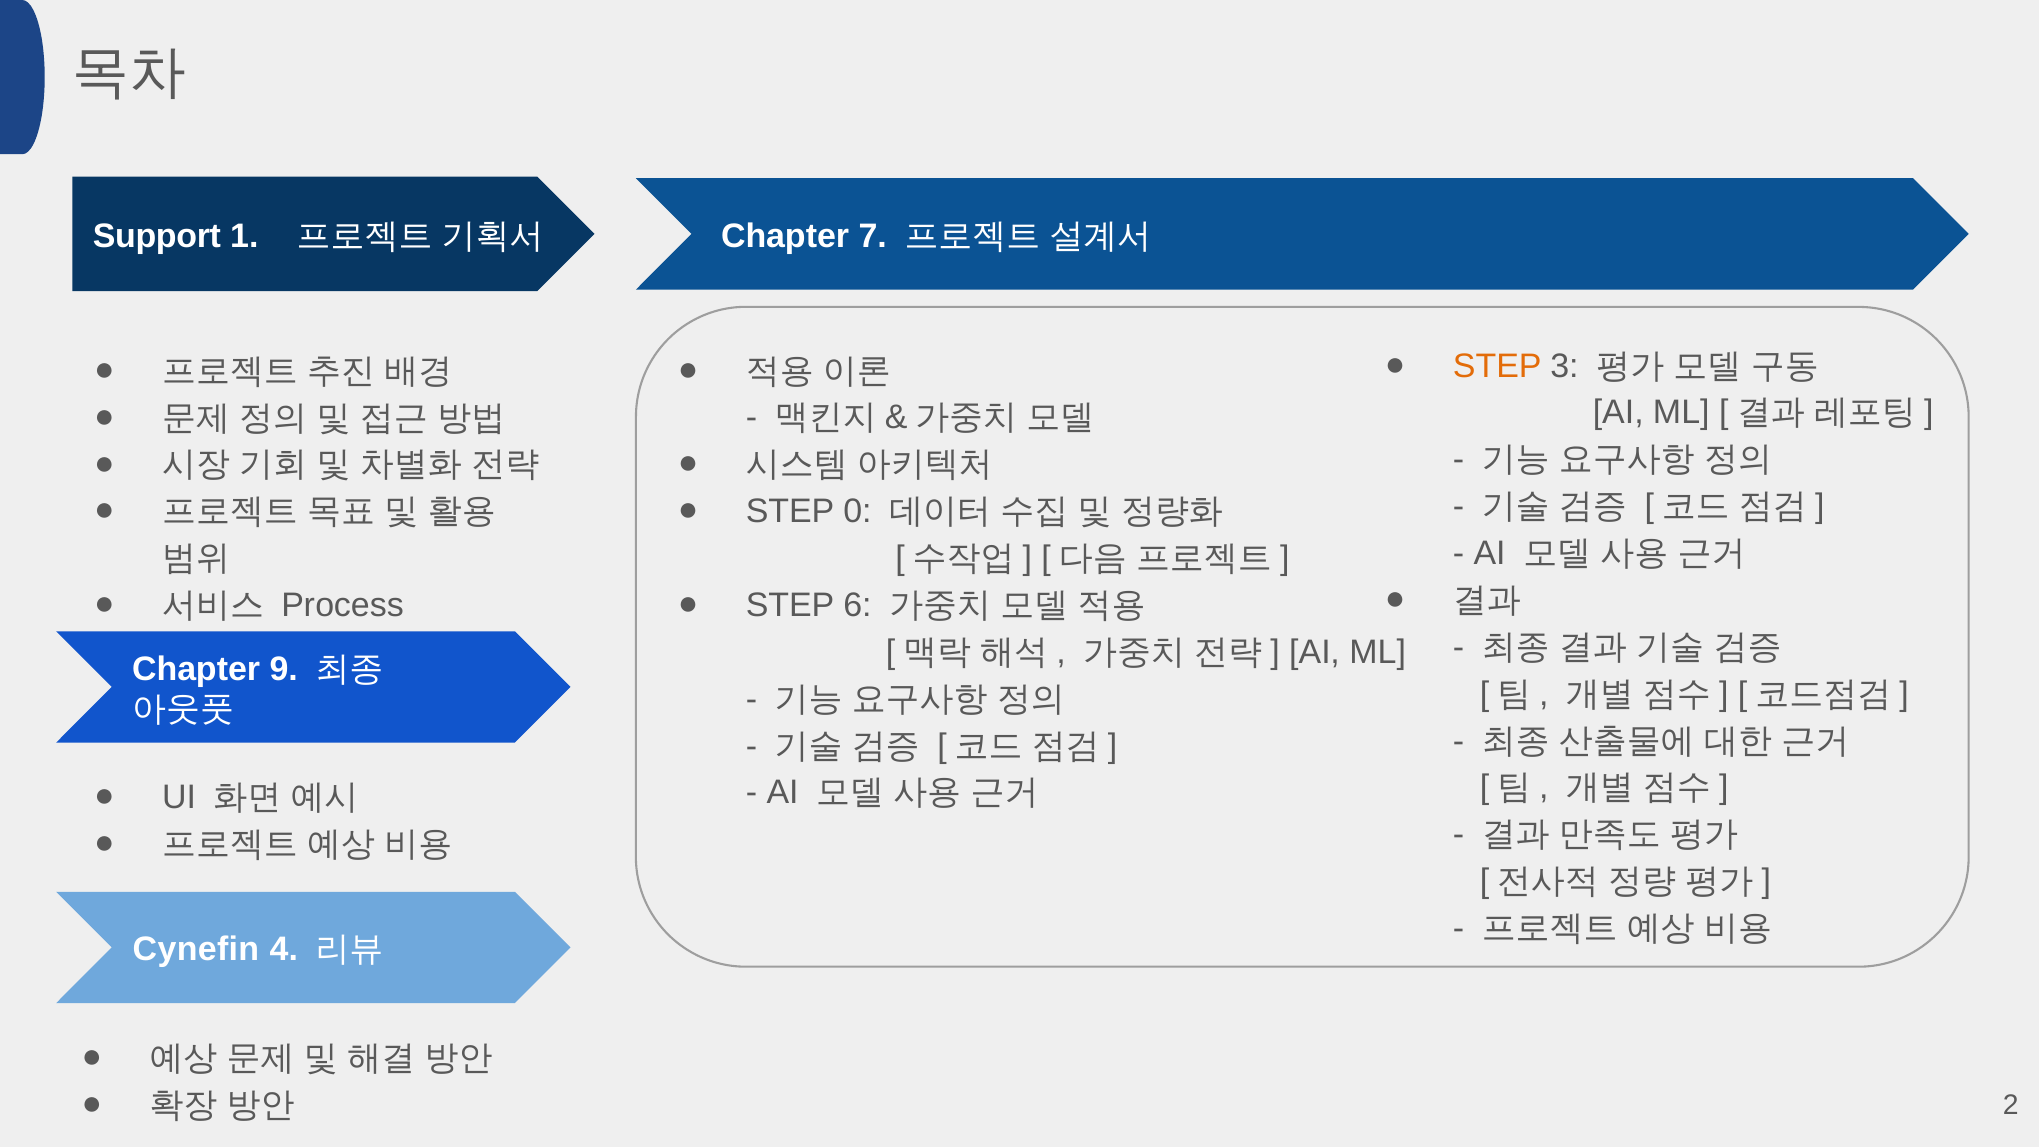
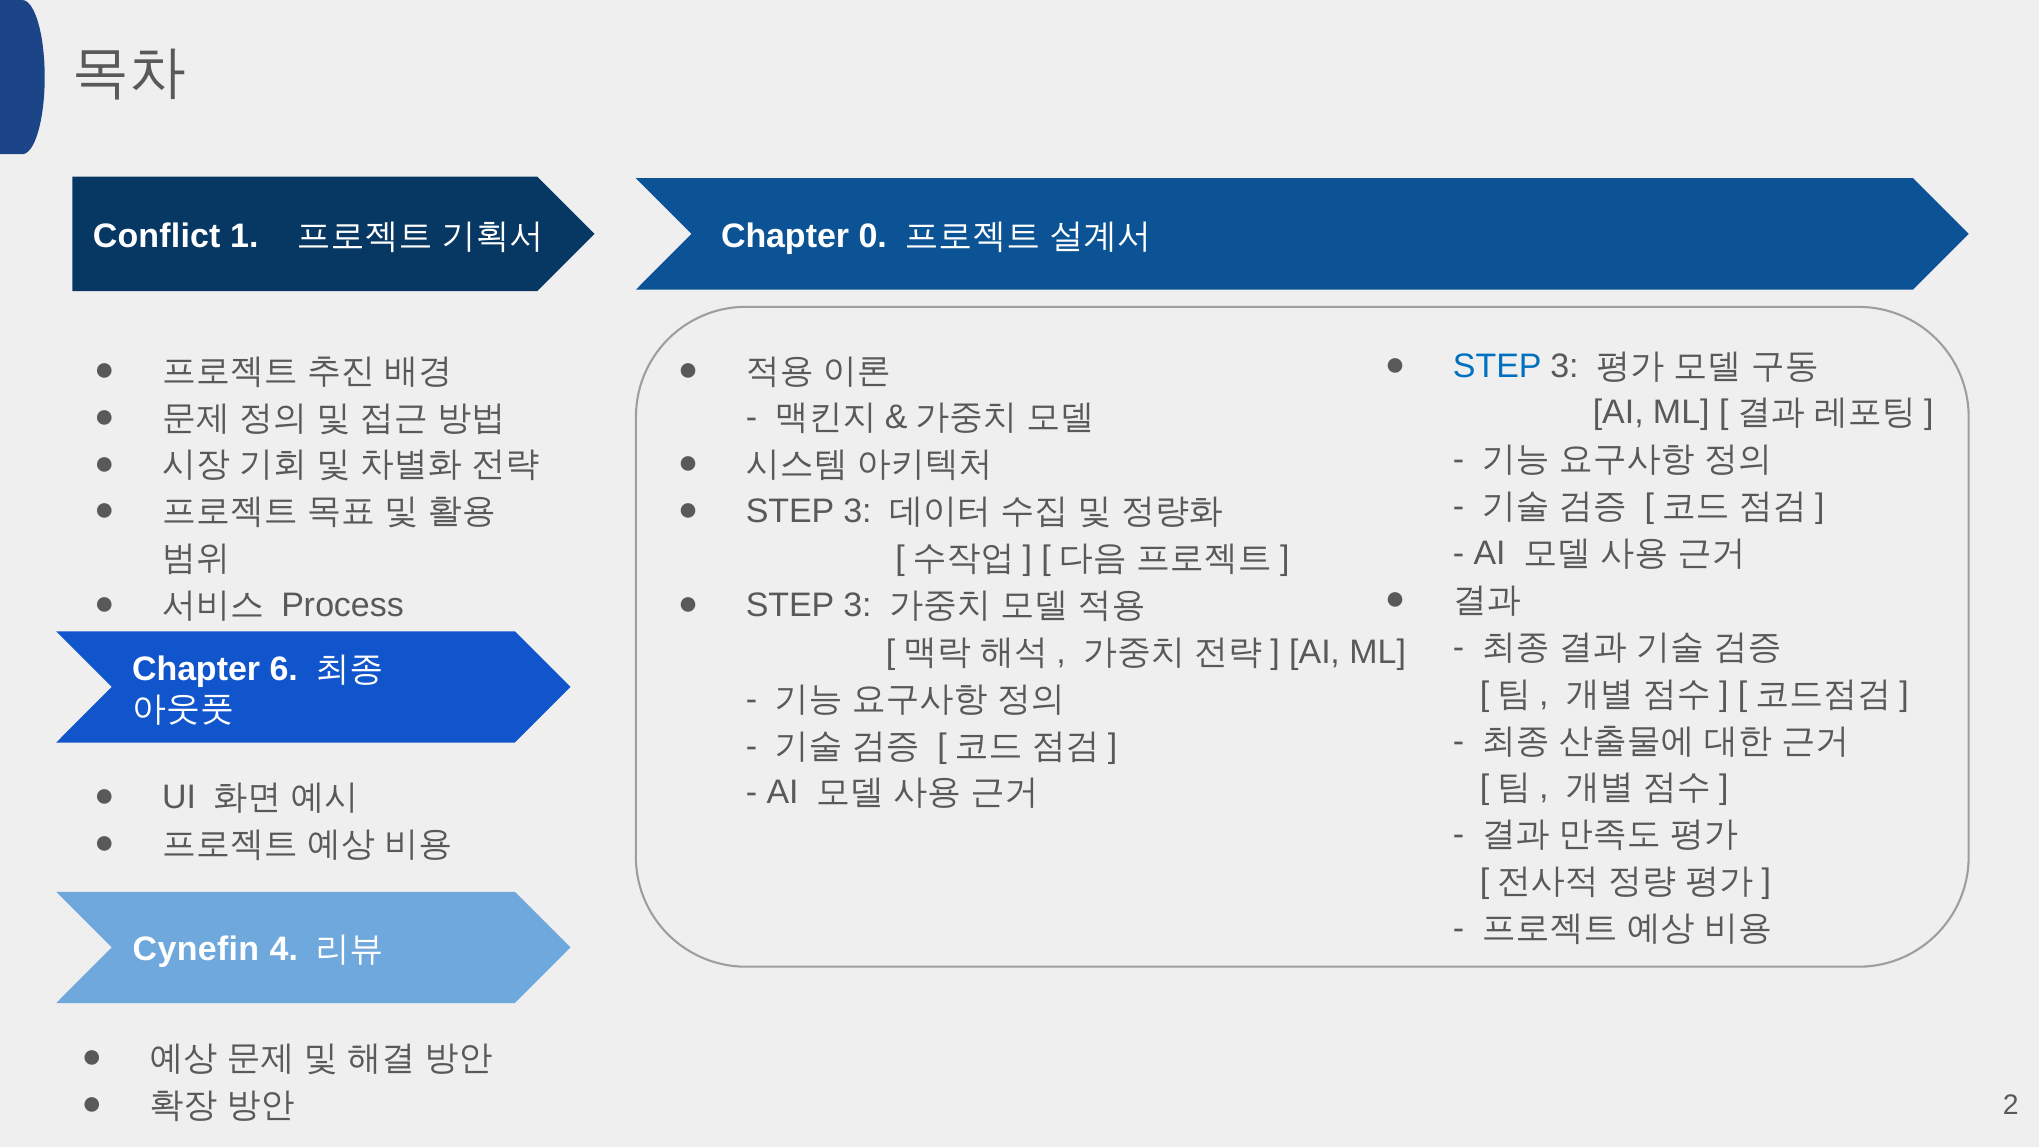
Support: Support -> Conflict (157, 236)
7: 7 -> 0 (873, 236)
STEP colour: orange -> blue (1497, 366)
0: 0 -> 3 (857, 511)
6: 6 -> 3 (857, 605)
9: 9 -> 6 (284, 669)
